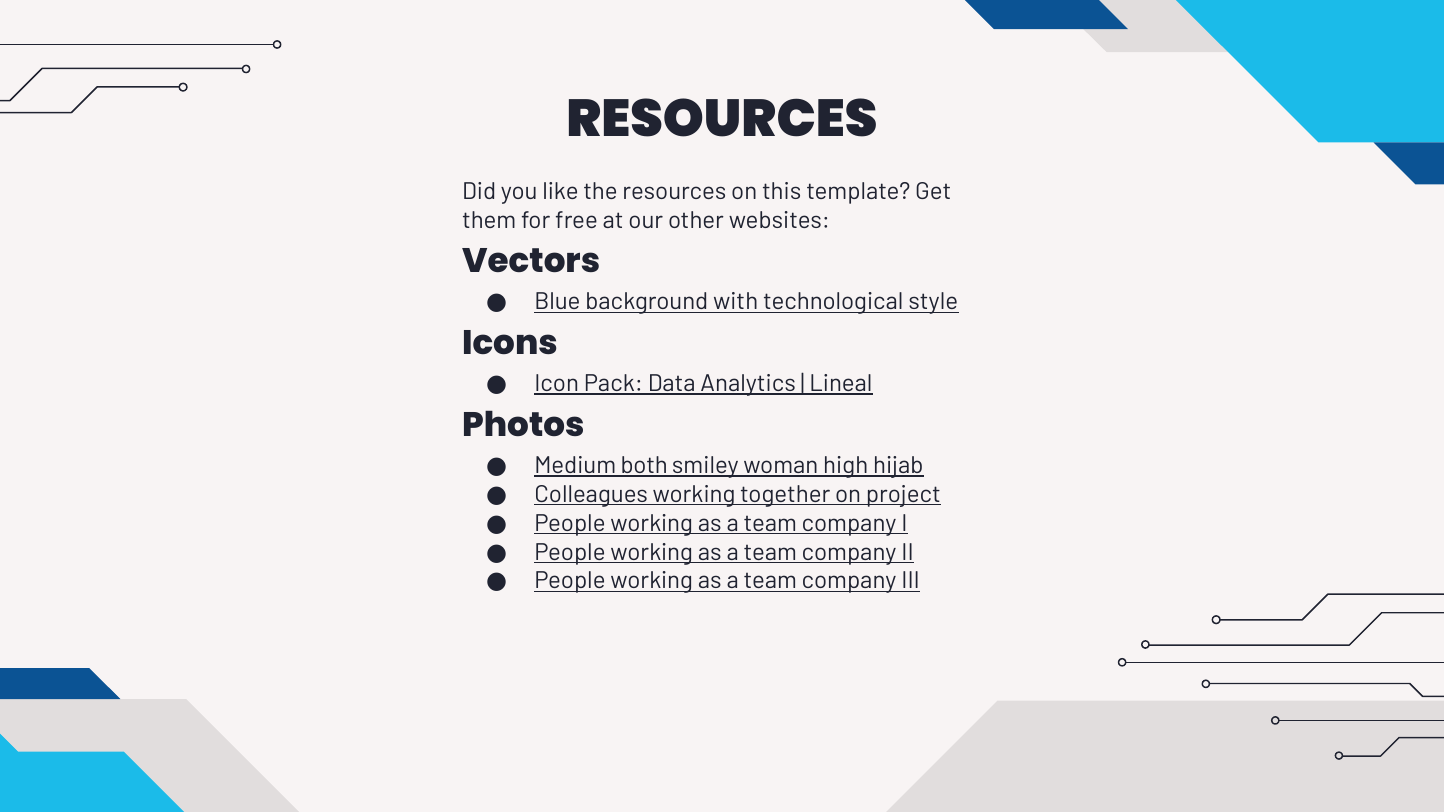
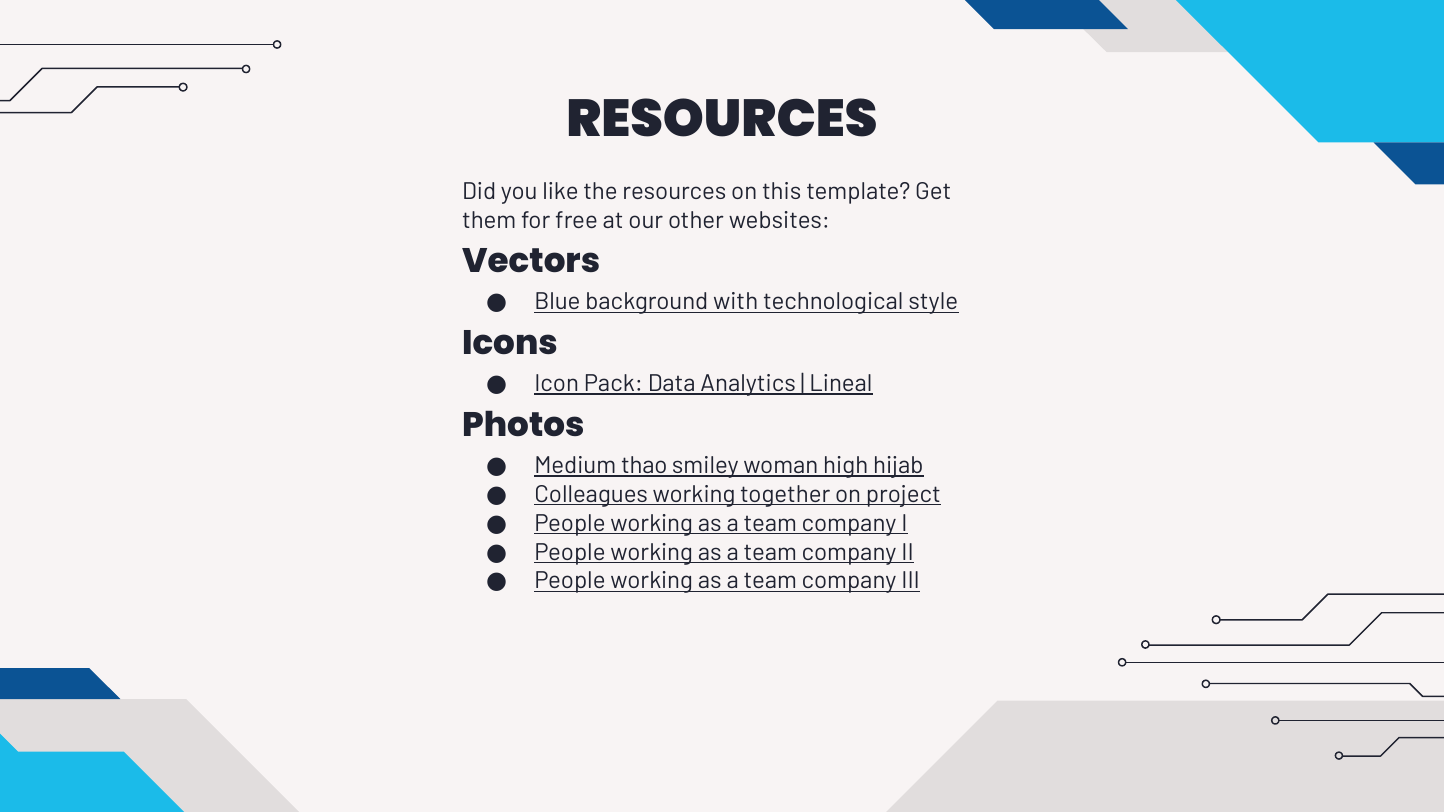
both: both -> thao (644, 466)
